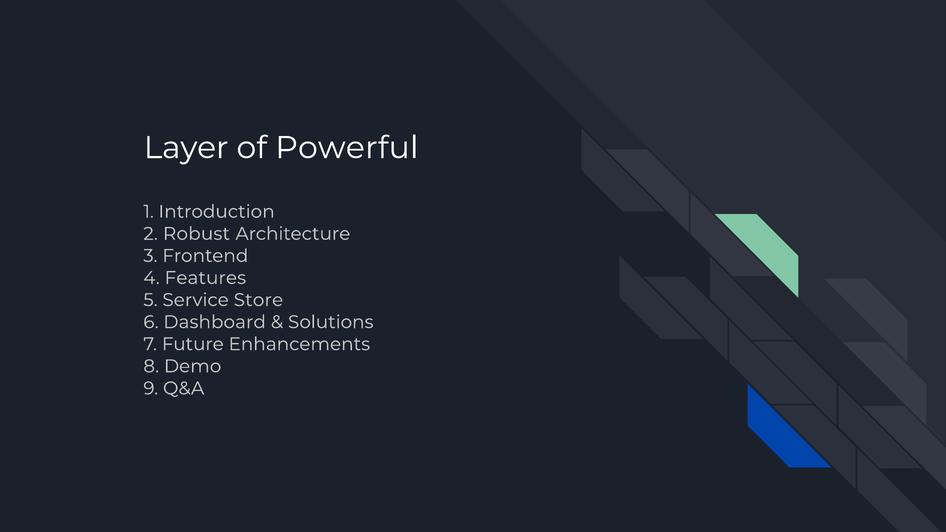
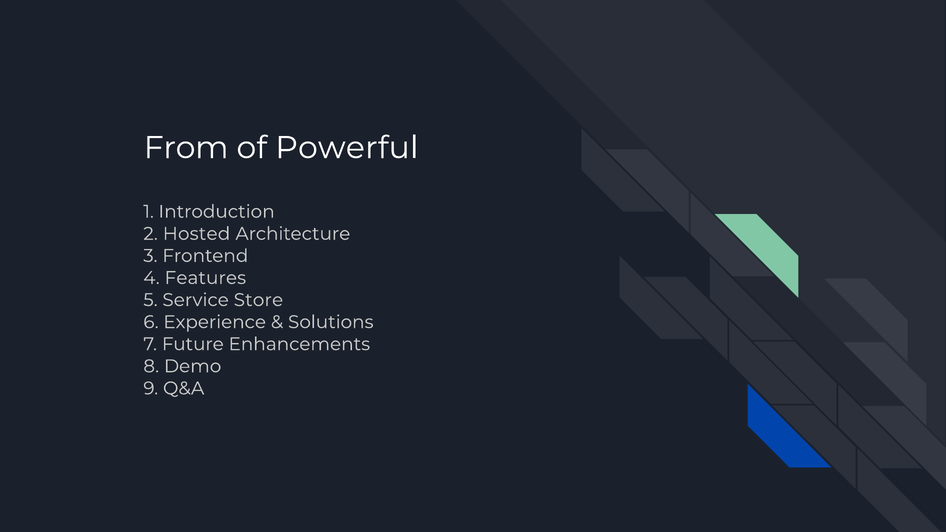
Layer: Layer -> From (186, 148)
Robust: Robust -> Hosted (197, 234)
Dashboard: Dashboard -> Experience (215, 322)
